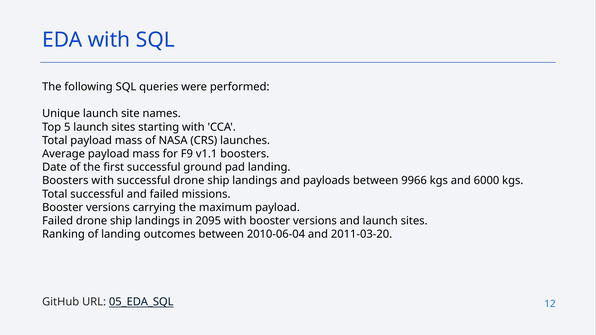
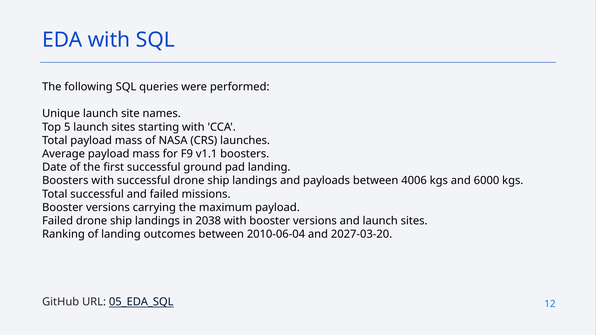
9966: 9966 -> 4006 (414, 181)
2095: 2095 -> 2038 (208, 221)
2011-03-20: 2011-03-20 -> 2027-03-20 (362, 234)
